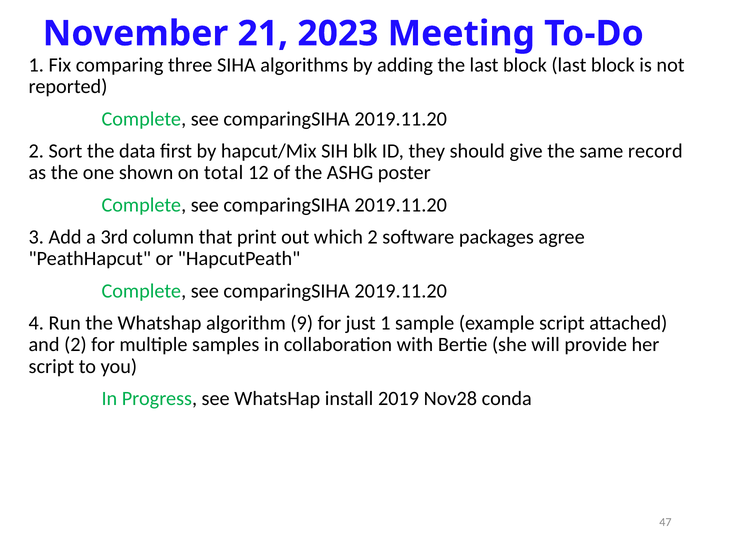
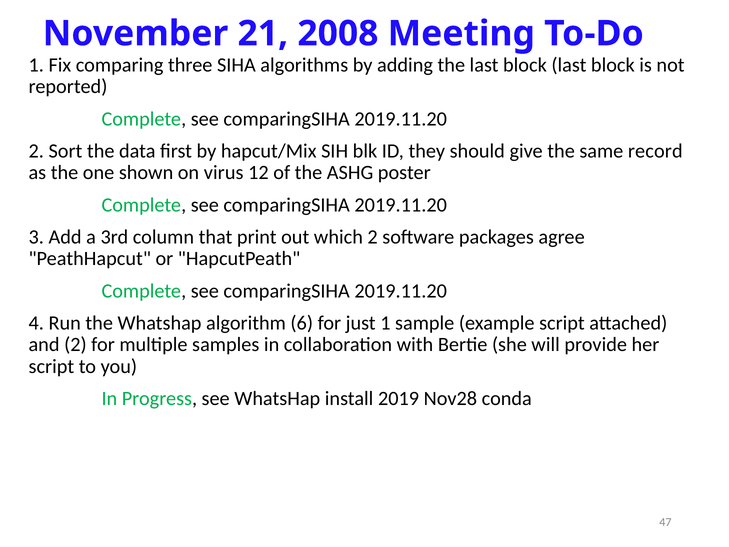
2023: 2023 -> 2008 (338, 34)
total: total -> virus (224, 173)
9: 9 -> 6 (302, 323)
